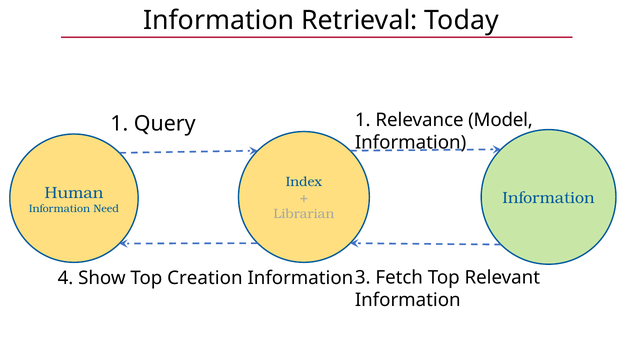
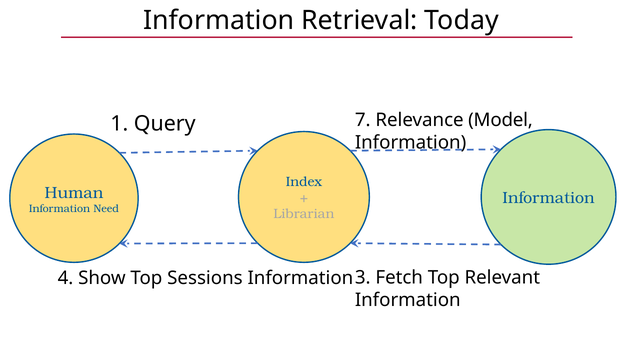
Query 1: 1 -> 7 (363, 120)
Creation: Creation -> Sessions (205, 278)
